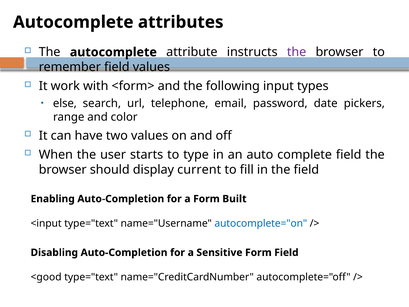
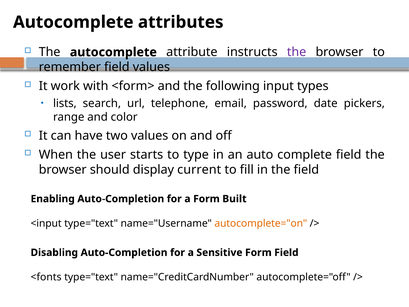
else: else -> lists (65, 103)
autocomplete="on colour: blue -> orange (261, 223)
<good: <good -> <fonts (46, 277)
